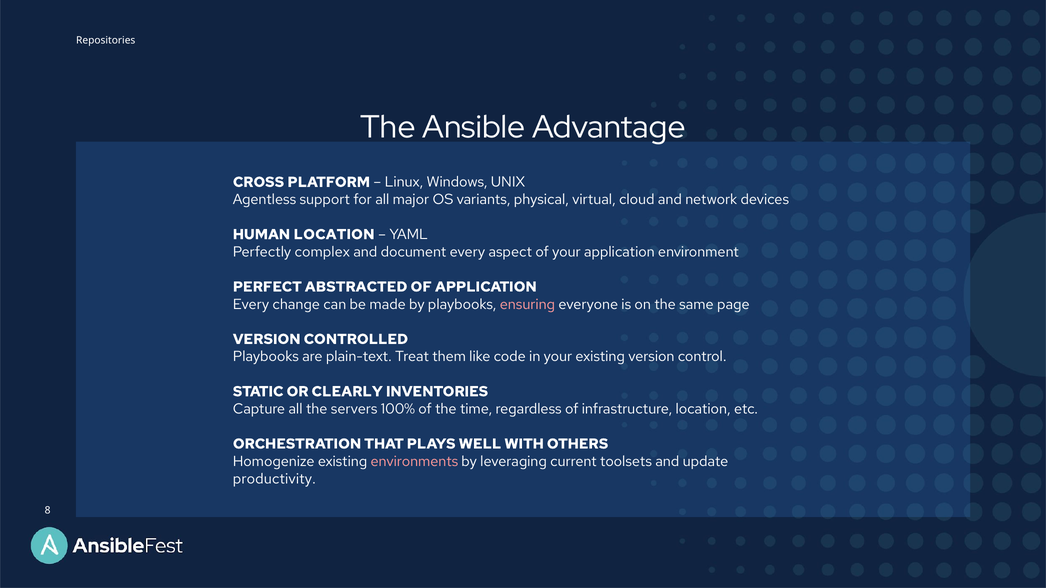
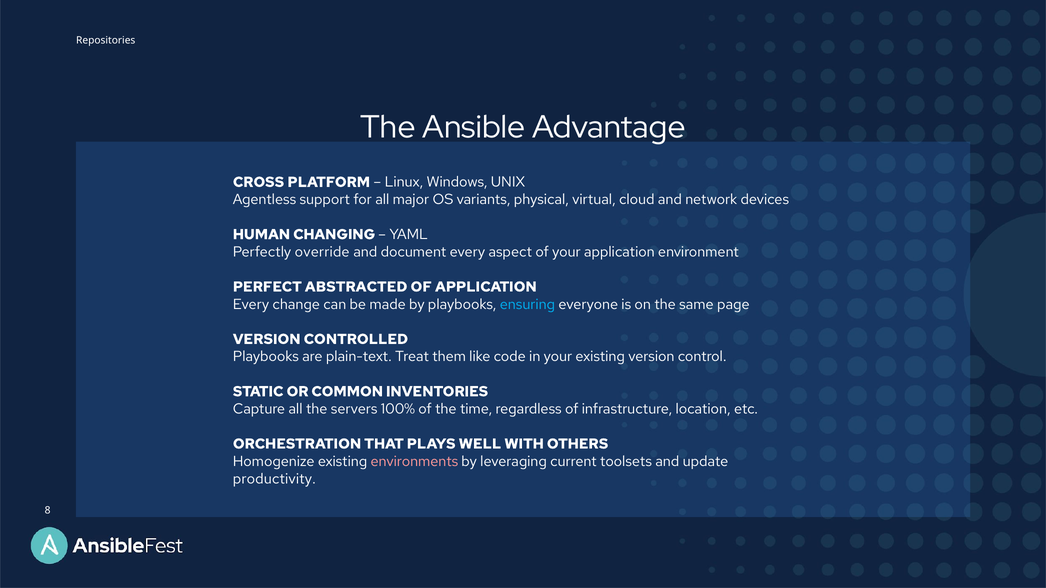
HUMAN LOCATION: LOCATION -> CHANGING (334, 235)
complex: complex -> override (322, 252)
ensuring colour: pink -> light blue (527, 304)
CLEARLY: CLEARLY -> COMMON (347, 392)
